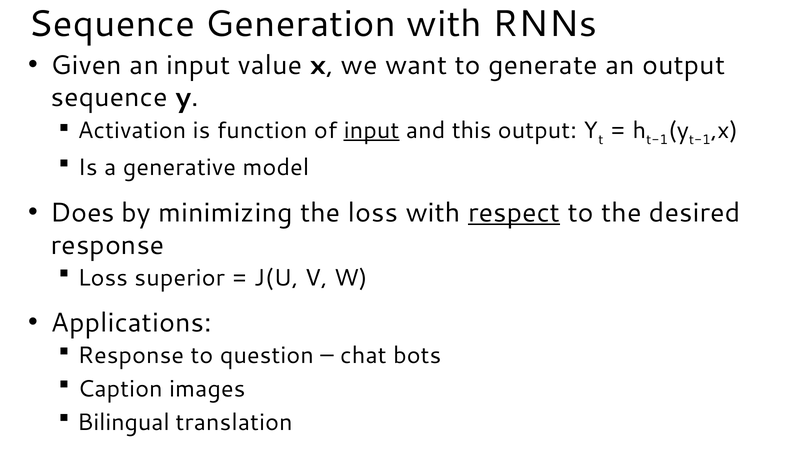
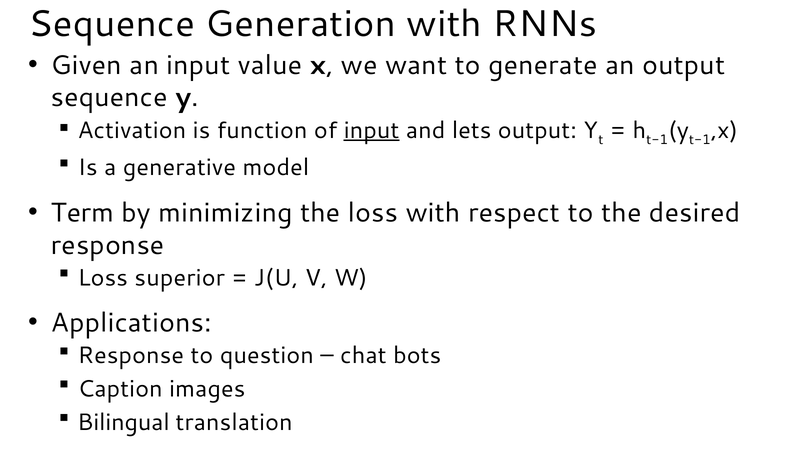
this: this -> lets (472, 130)
Does: Does -> Term (83, 213)
respect underline: present -> none (514, 213)
